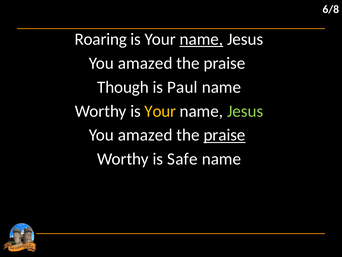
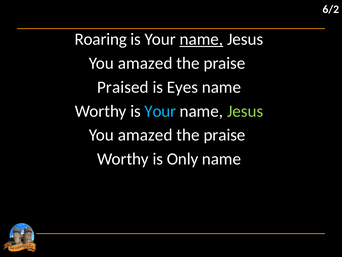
6/8: 6/8 -> 6/2 (331, 9)
Though: Though -> Praised (123, 87)
Paul: Paul -> Eyes (182, 87)
Your colour: yellow -> light blue (160, 111)
praise underline: present -> none (225, 135)
Safe: Safe -> Only (183, 159)
